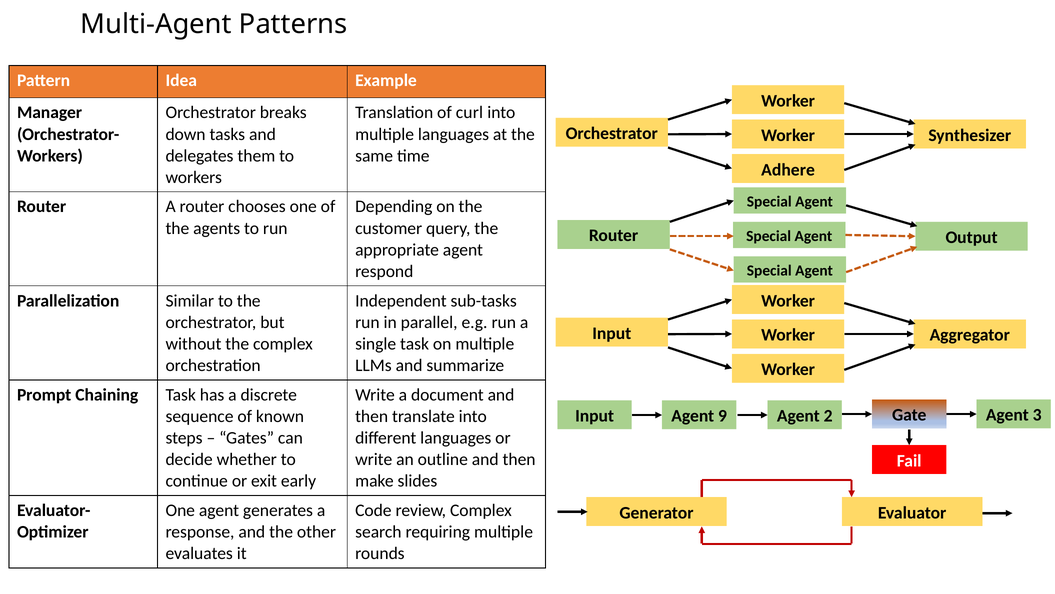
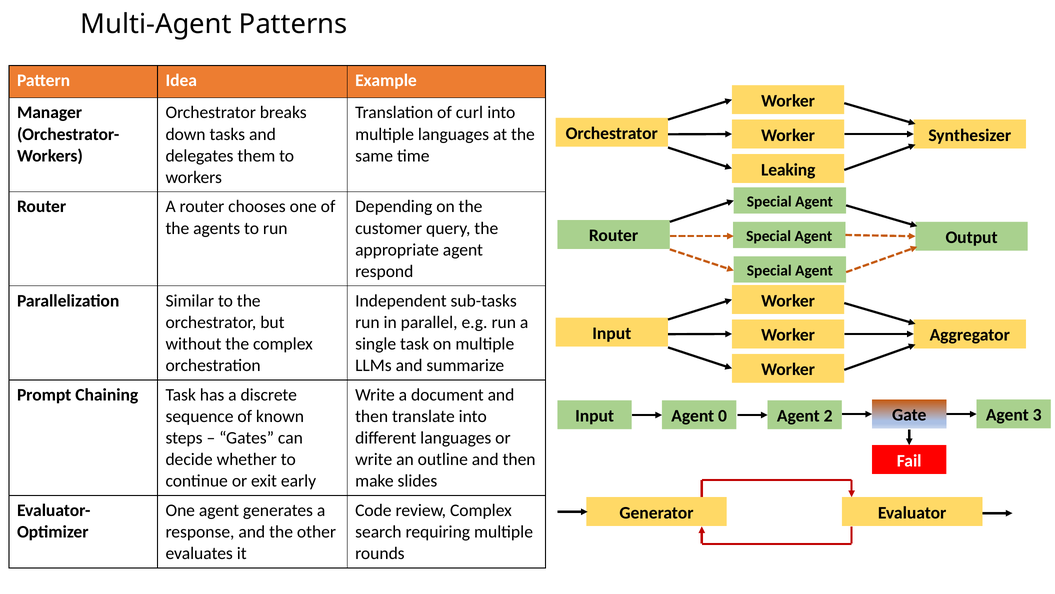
Adhere: Adhere -> Leaking (788, 170)
9: 9 -> 0 (723, 416)
